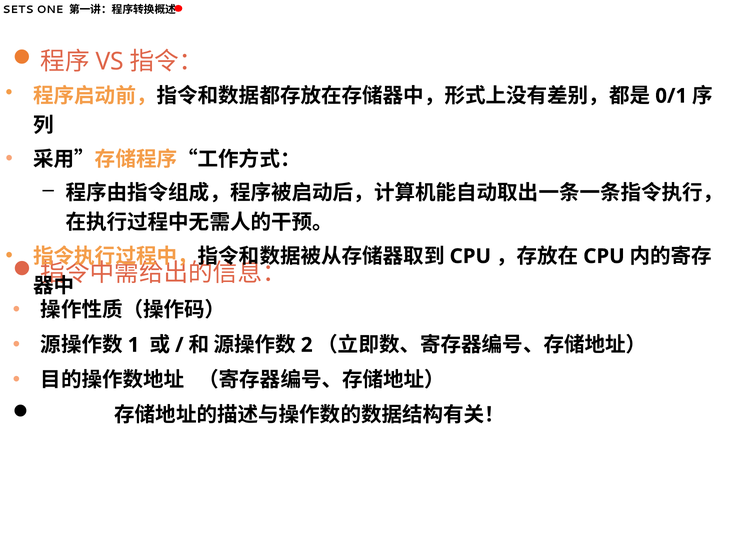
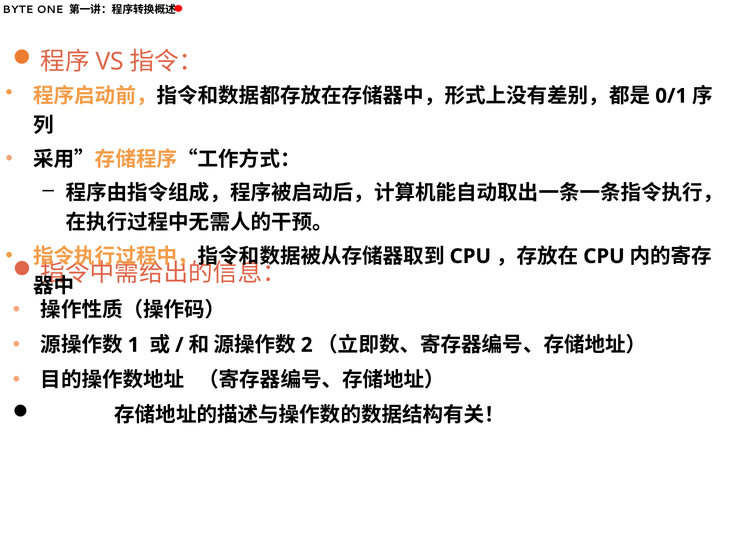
SETS: SETS -> BYTE (18, 10)
